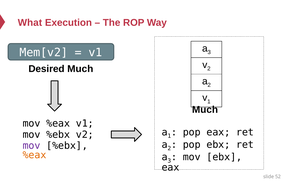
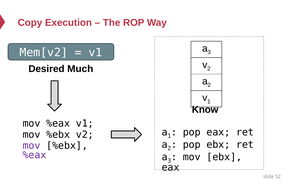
What: What -> Copy (30, 23)
Much: Much -> Know (205, 109)
%eax colour: orange -> purple (35, 155)
